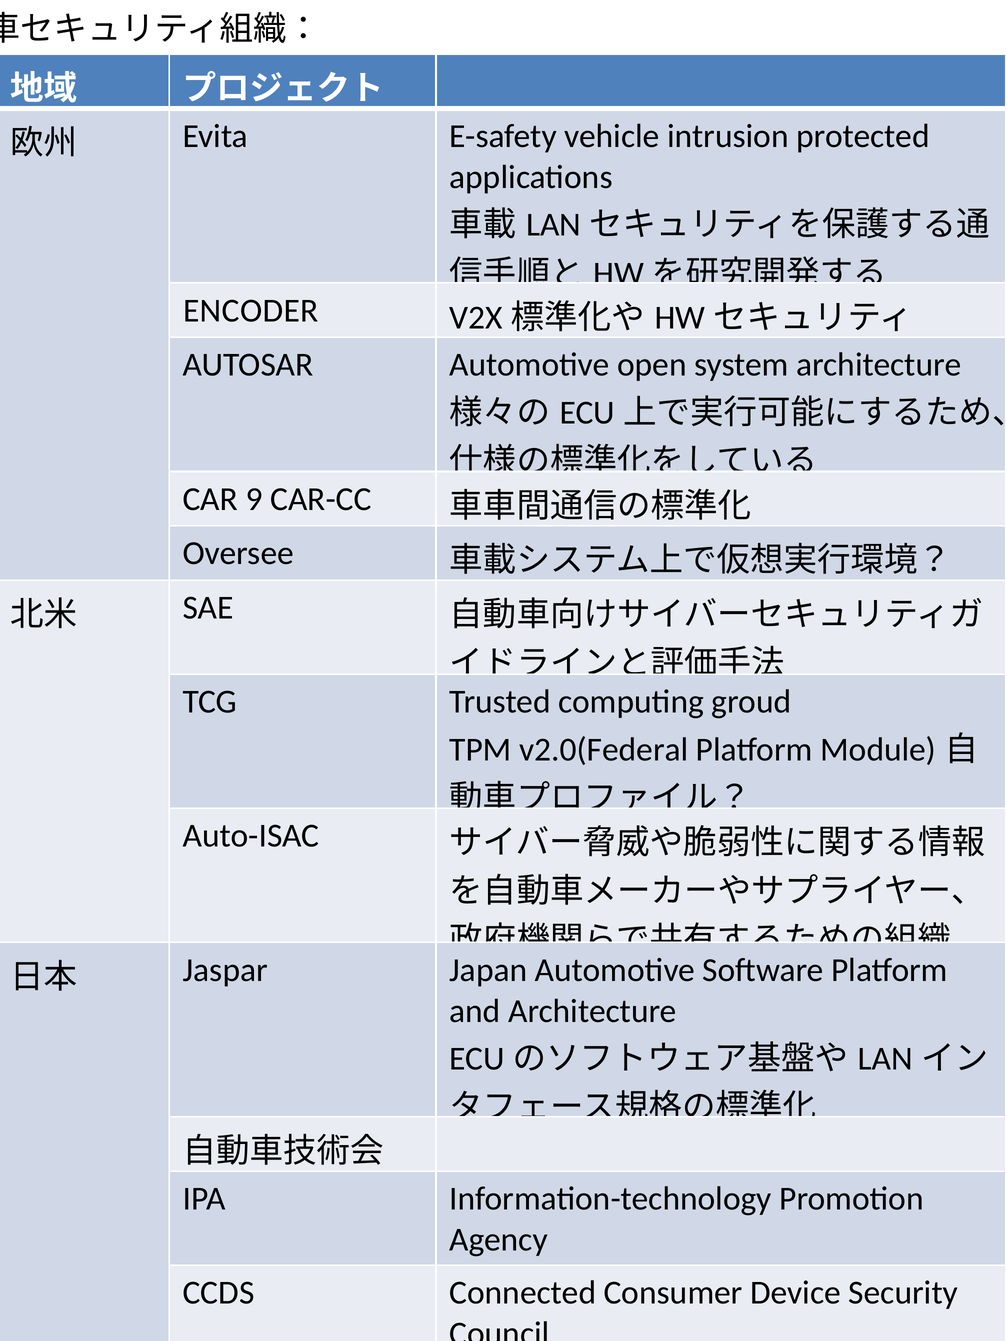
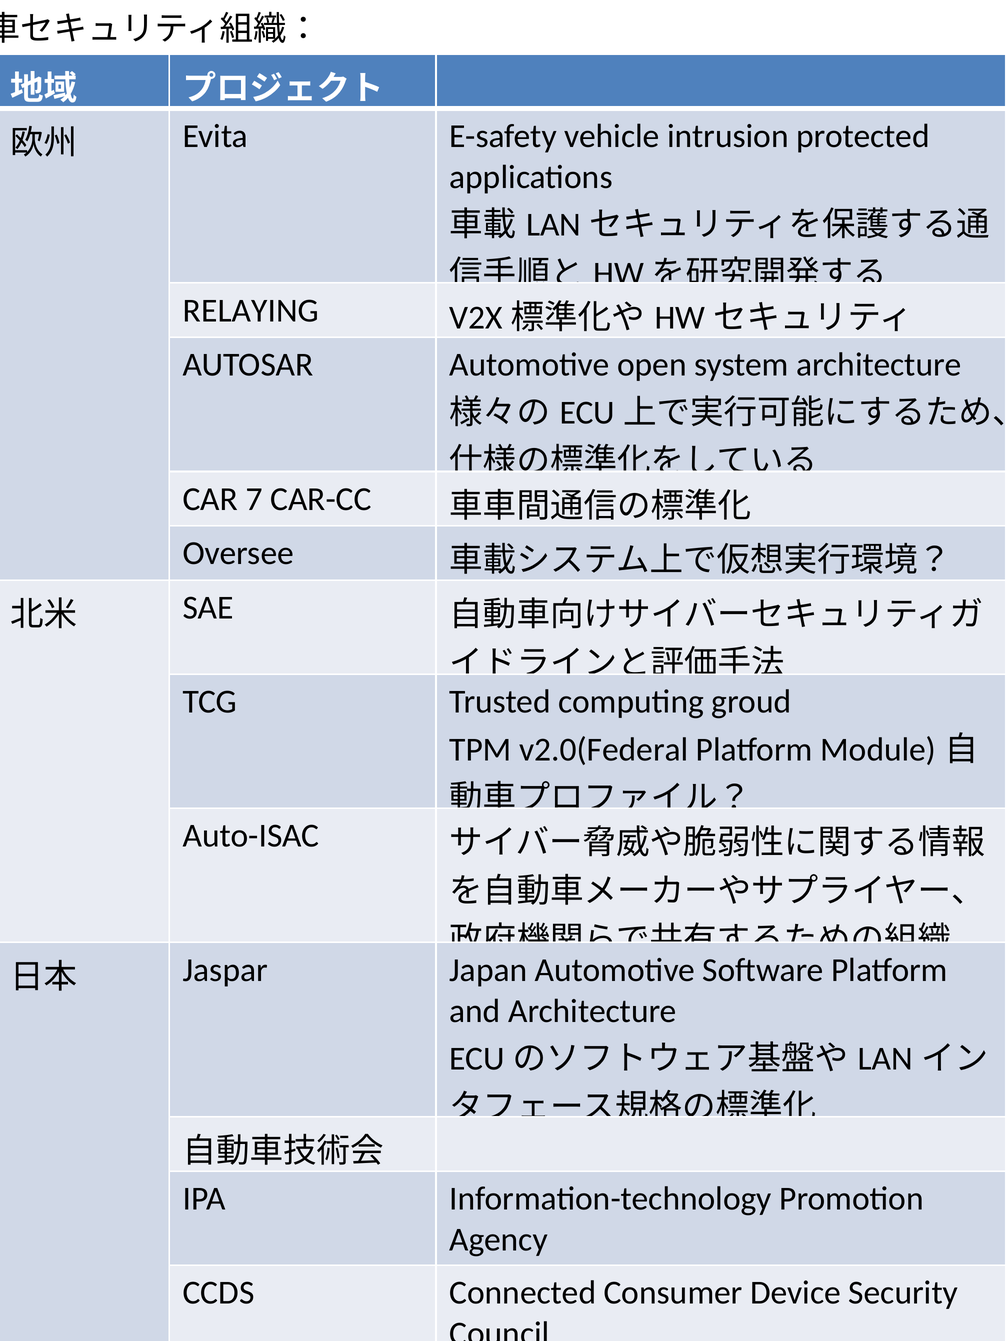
ENCODER: ENCODER -> RELAYING (251, 311)
9: 9 -> 7 (254, 499)
